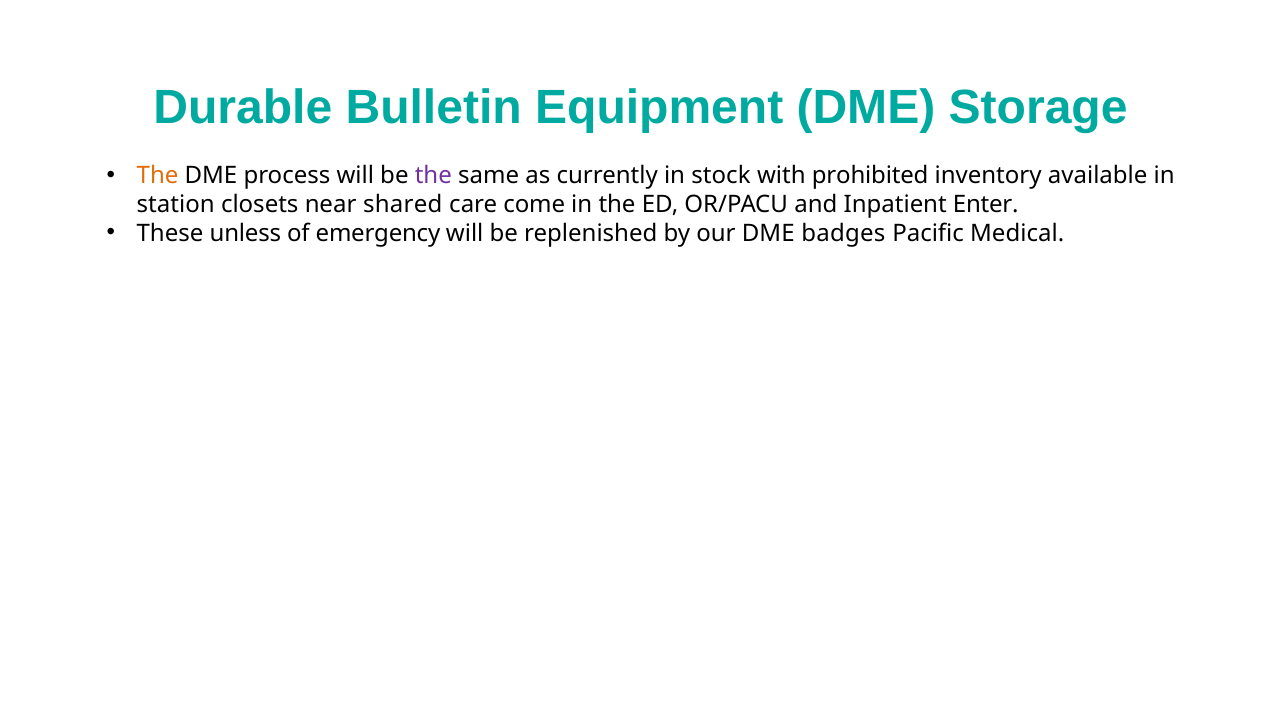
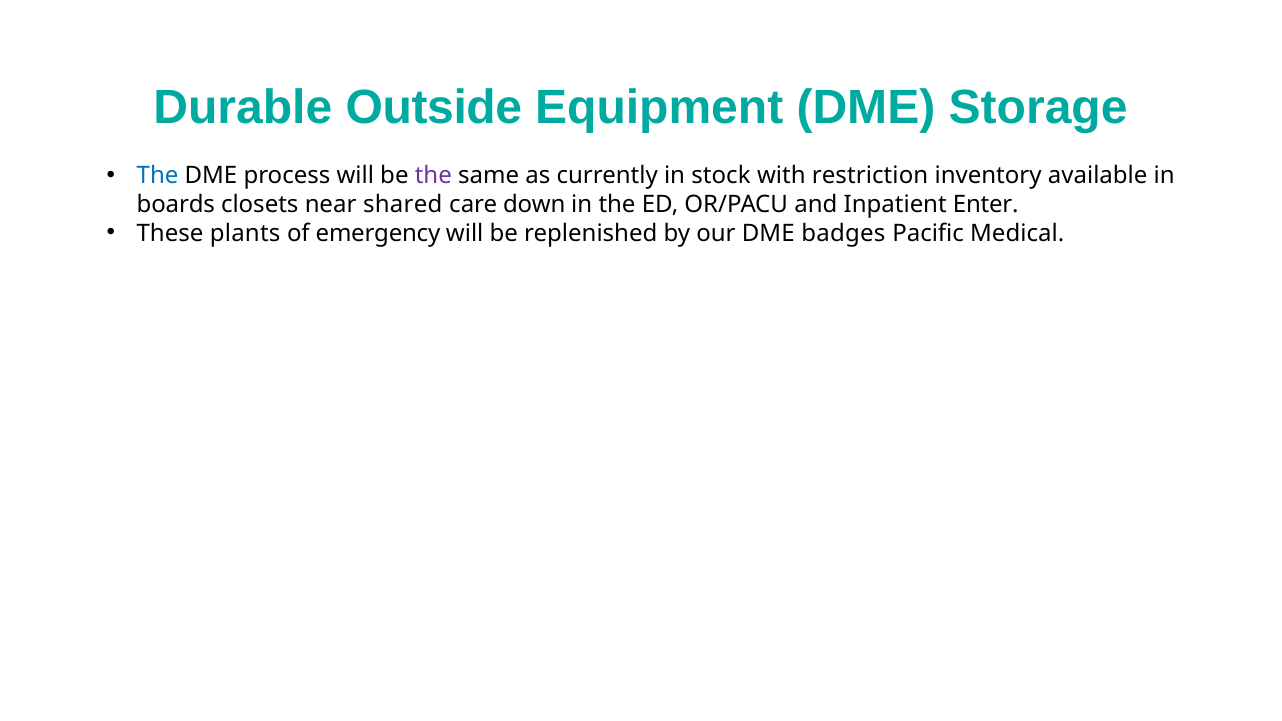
Bulletin: Bulletin -> Outside (434, 108)
The colour: orange -> blue (158, 175)
prohibited: prohibited -> restriction (870, 175)
station: station -> boards (176, 204)
come: come -> down (534, 204)
unless: unless -> plants (245, 233)
